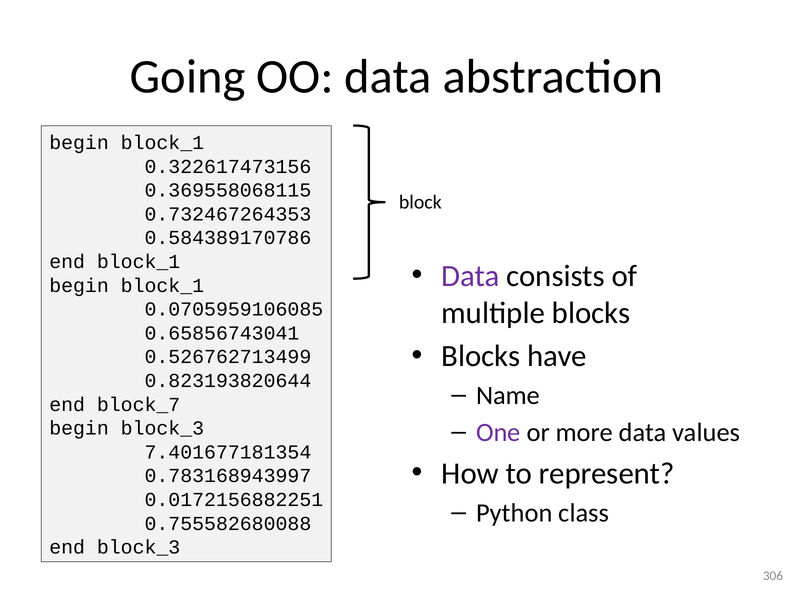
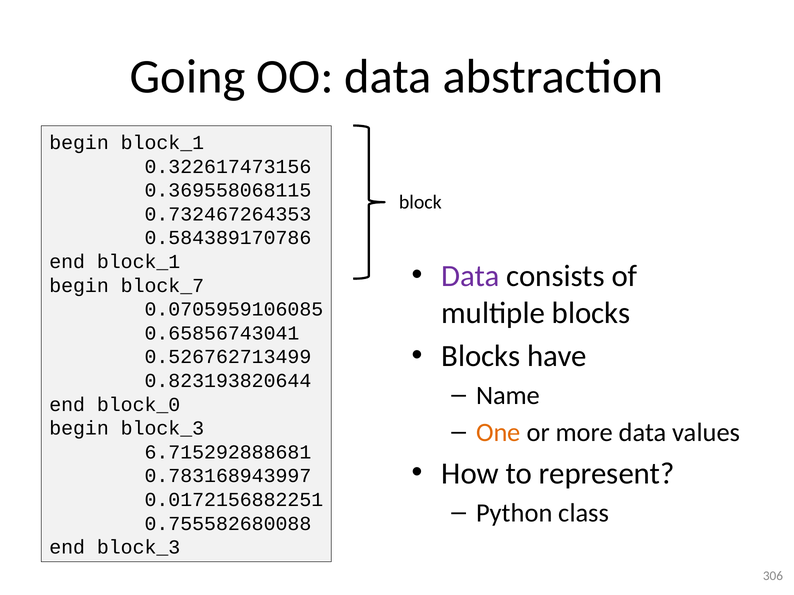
block_1: block_1 -> block_7 (162, 286)
block_7: block_7 -> block_0 (139, 405)
One colour: purple -> orange (498, 433)
7.401677181354: 7.401677181354 -> 6.715292888681 (228, 453)
